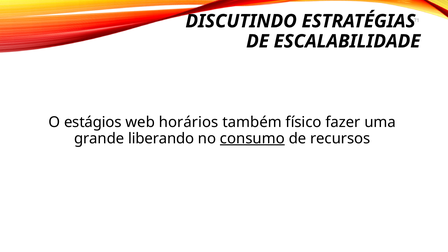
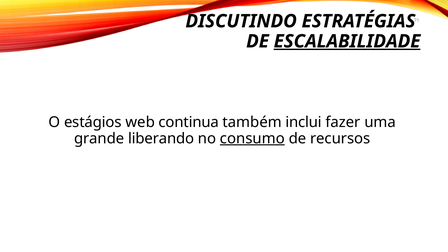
ESCALABILIDADE underline: none -> present (347, 41)
horários: horários -> continua (189, 122)
físico: físico -> inclui (304, 122)
